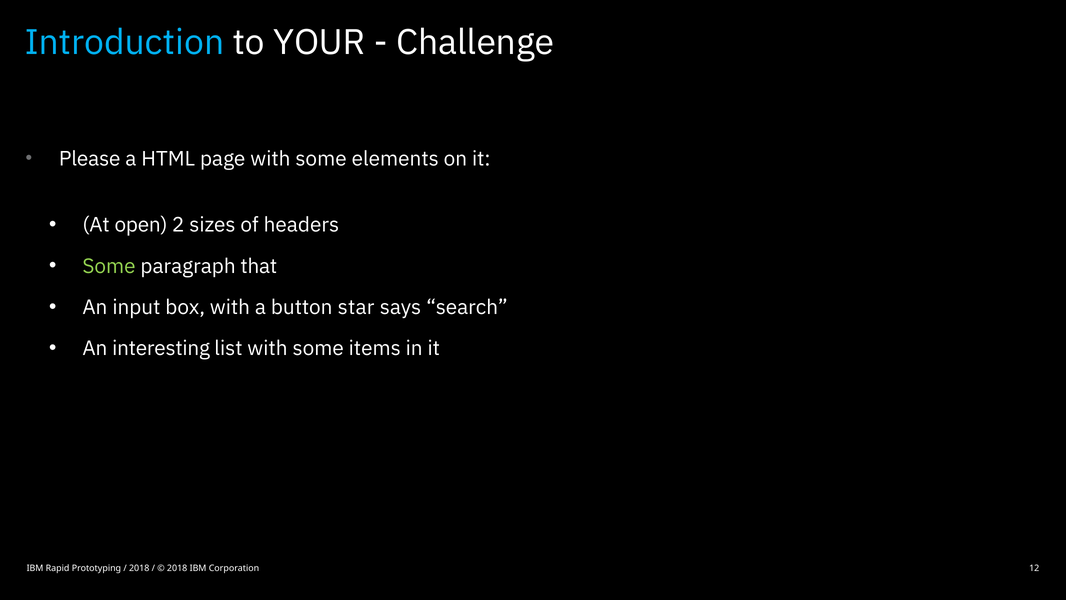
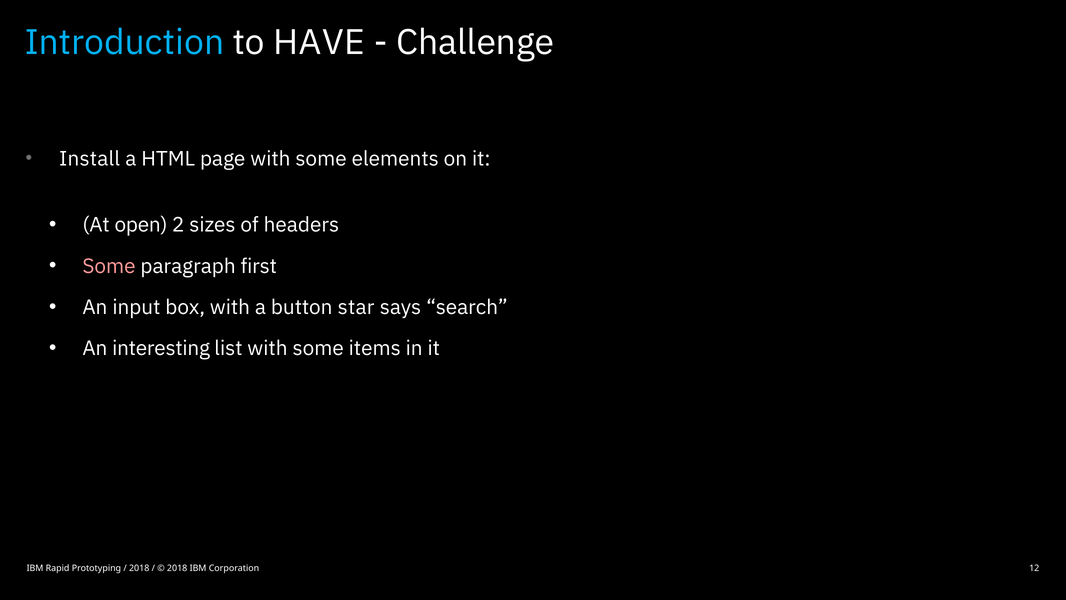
YOUR: YOUR -> HAVE (319, 42)
Please: Please -> Install (90, 159)
Some colour: light green -> pink (109, 266)
that: that -> first (259, 266)
